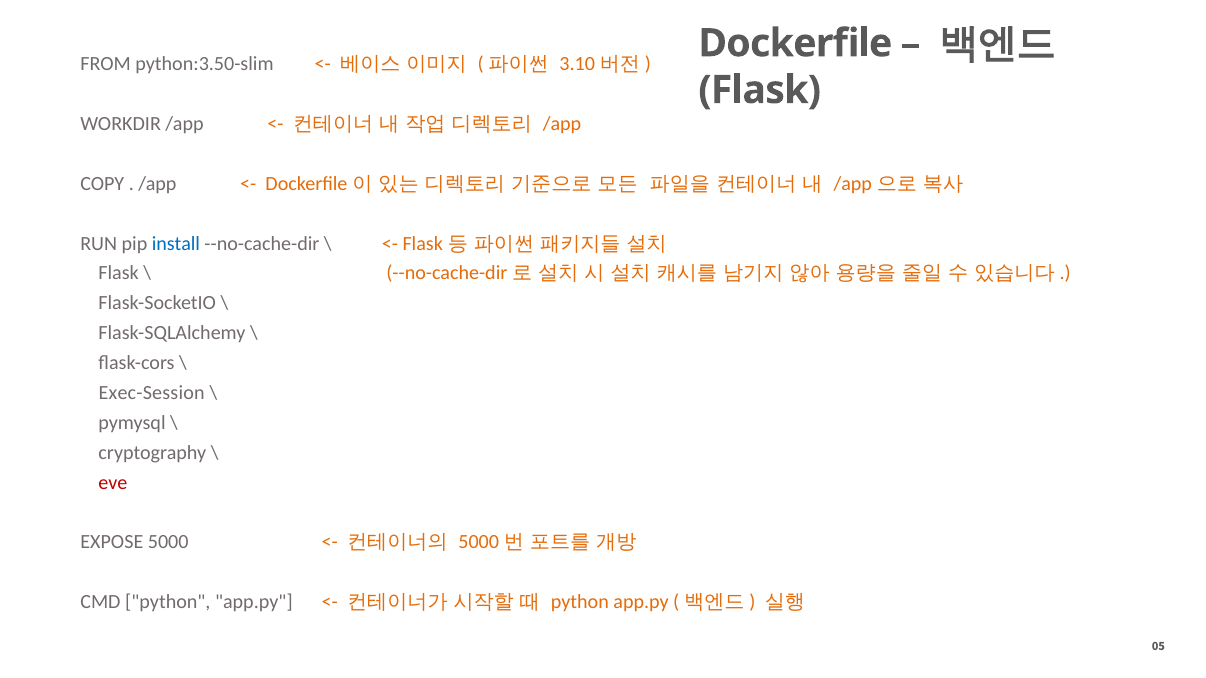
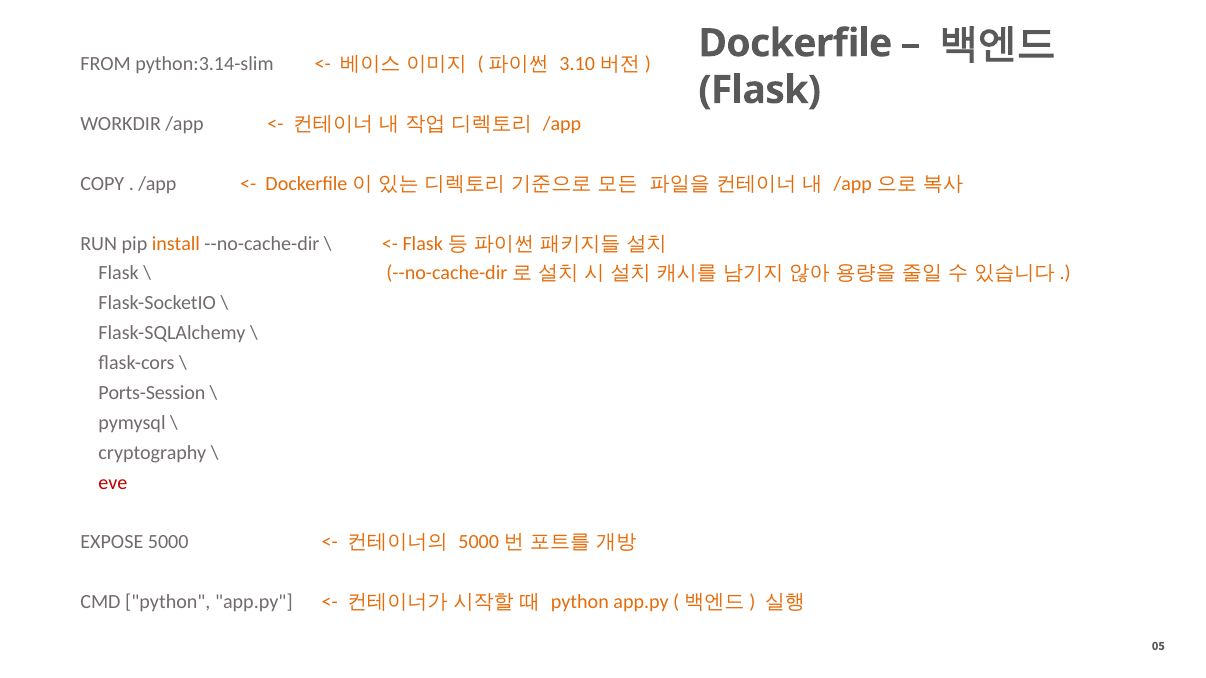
python:3.50-slim: python:3.50-slim -> python:3.14-slim (204, 64)
install colour: blue -> orange (176, 244)
Exec-Session: Exec-Session -> Ports-Session (152, 393)
